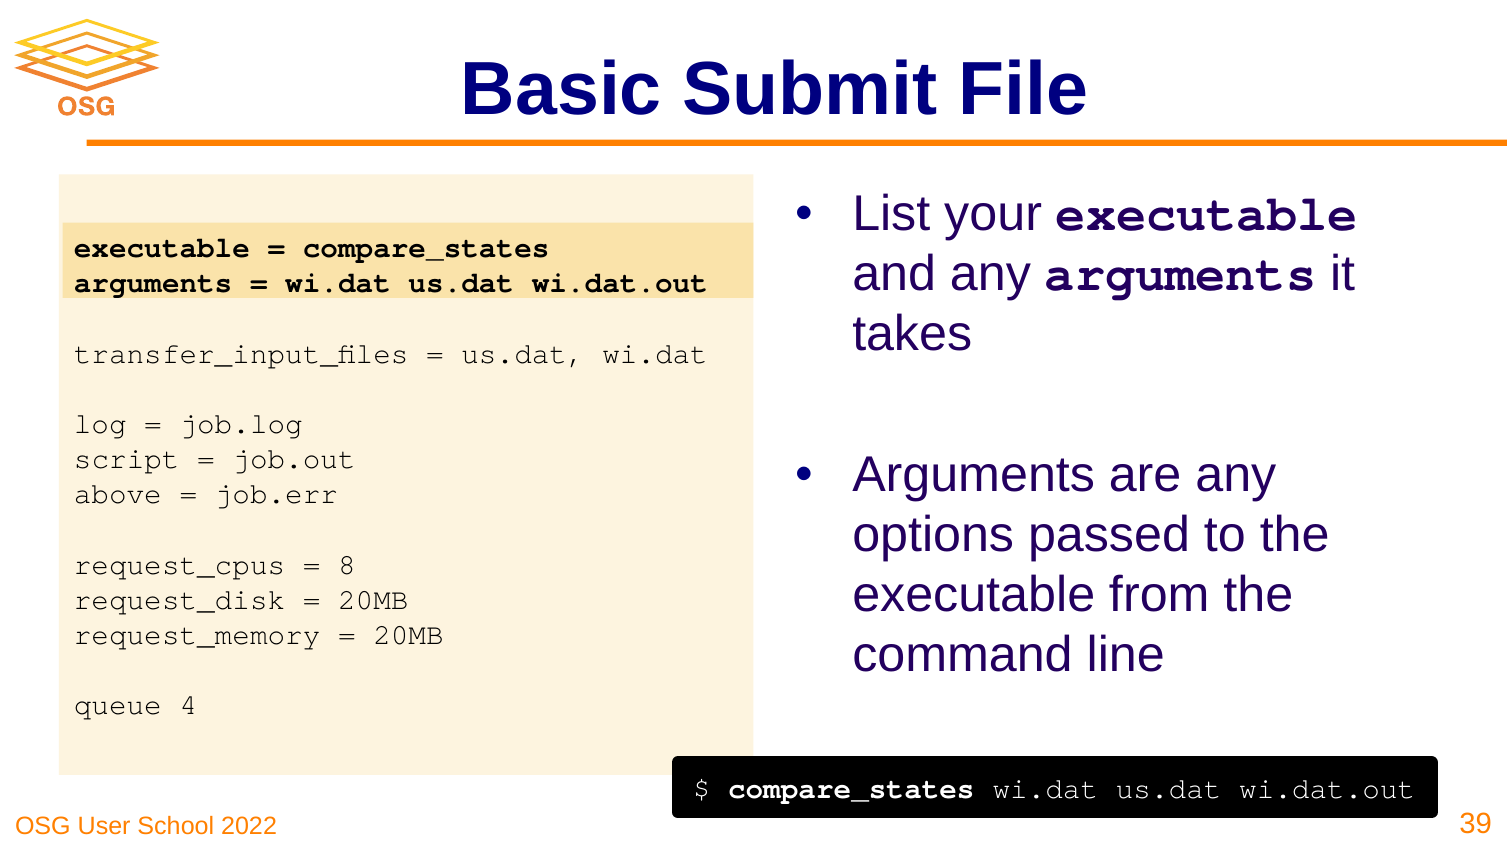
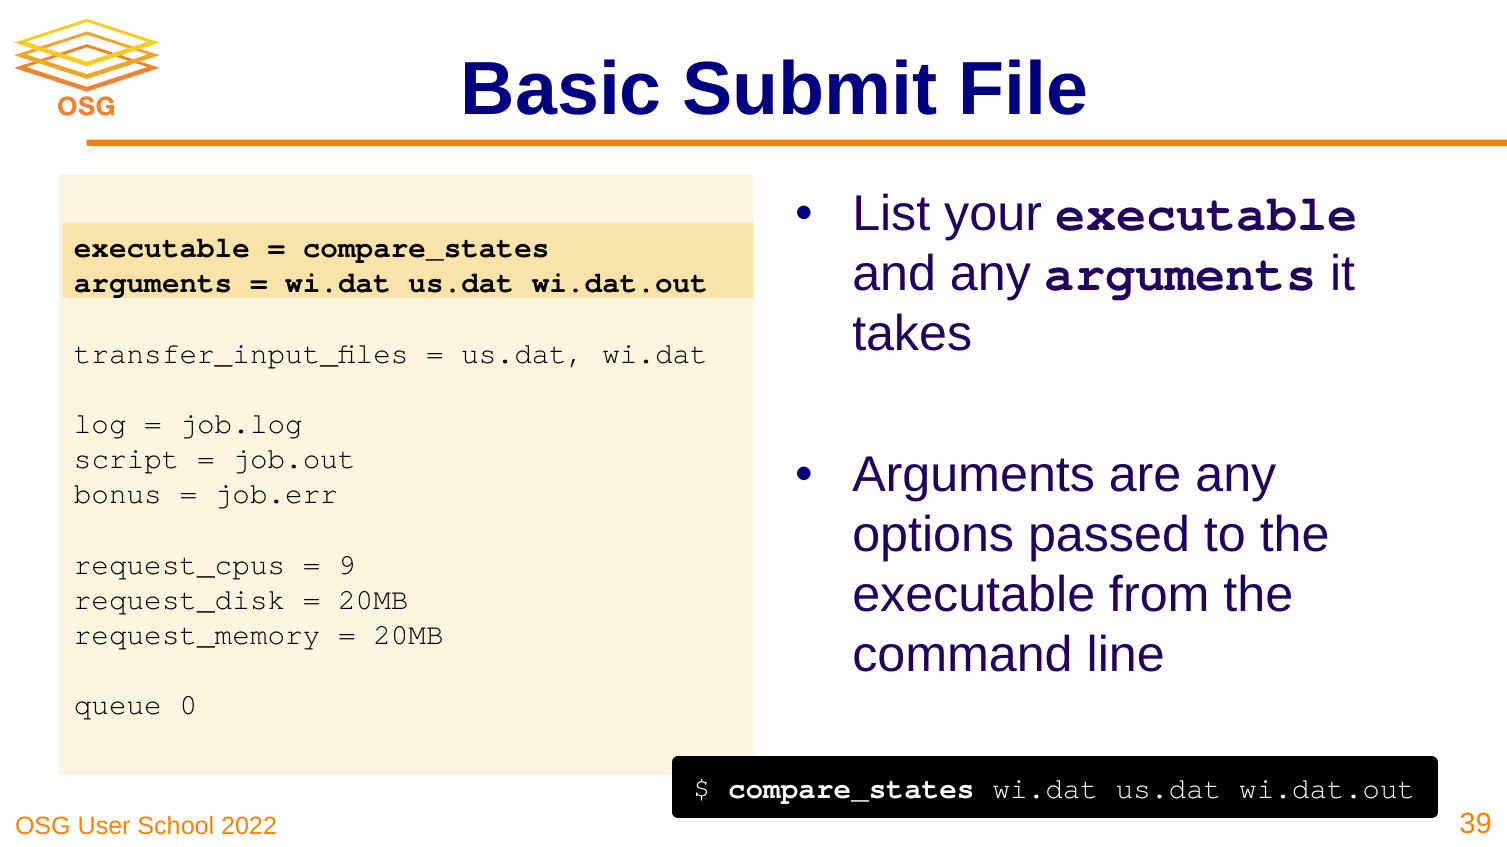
above: above -> bonus (118, 495)
8: 8 -> 9 (347, 565)
4: 4 -> 0 (188, 706)
